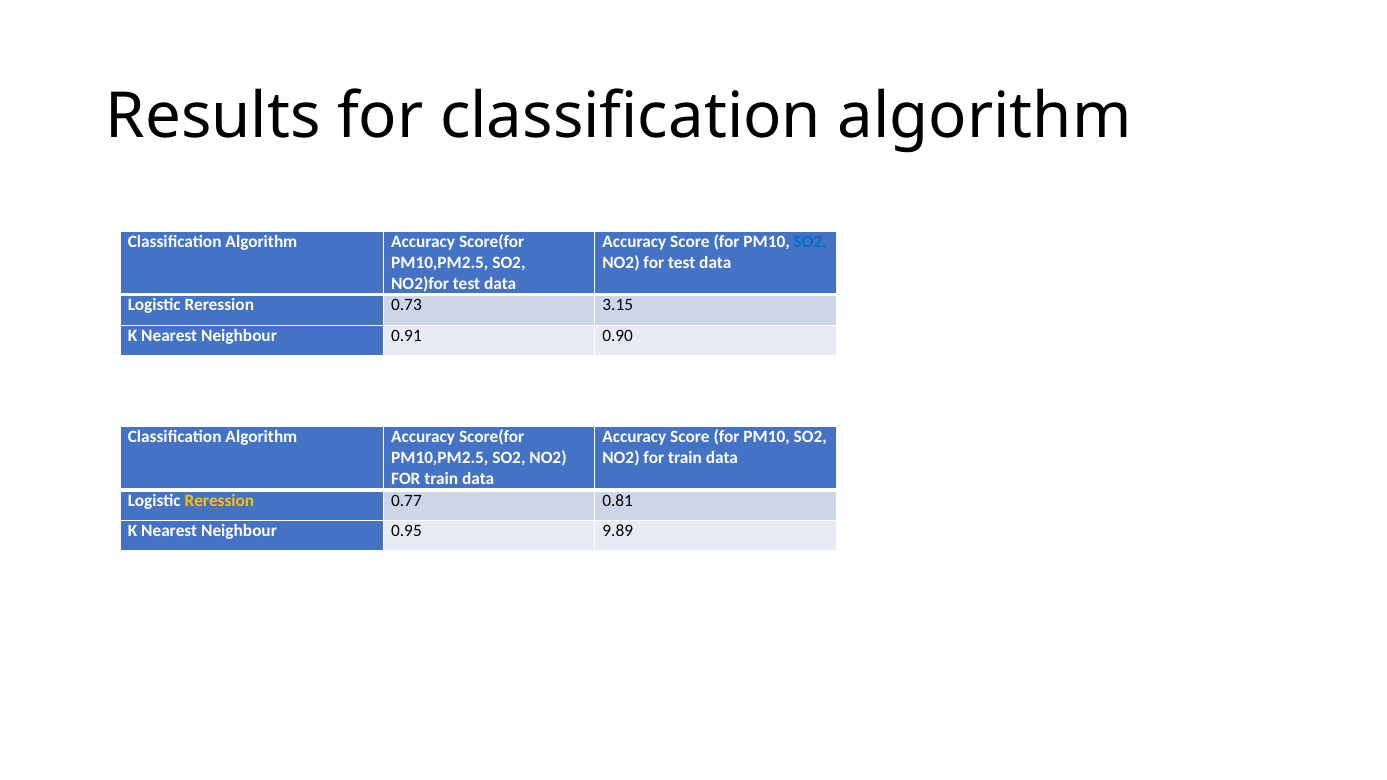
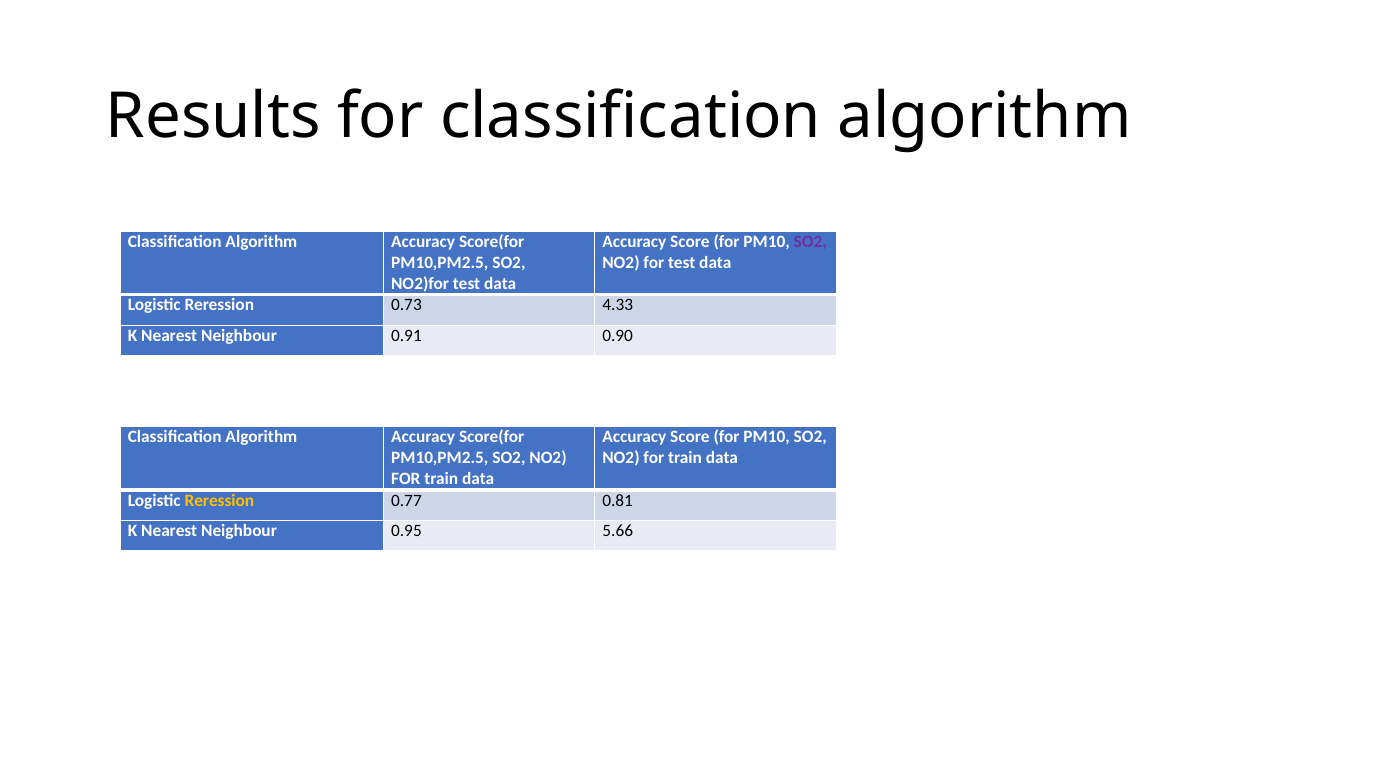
SO2 colour: blue -> purple (810, 242)
3.15: 3.15 -> 4.33 (618, 305)
9.89: 9.89 -> 5.66 (618, 531)
